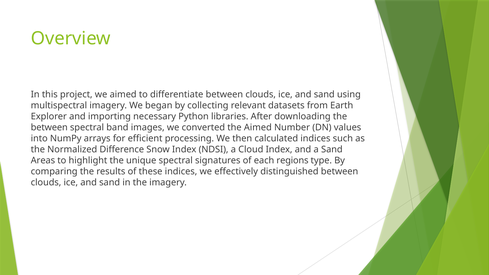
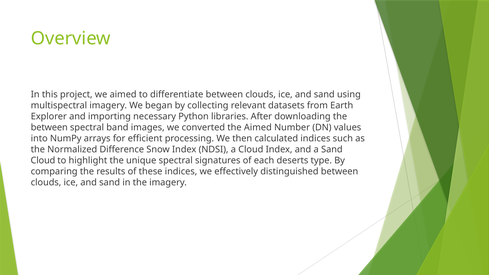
Areas: Areas -> Cloud (43, 161)
regions: regions -> deserts (292, 161)
